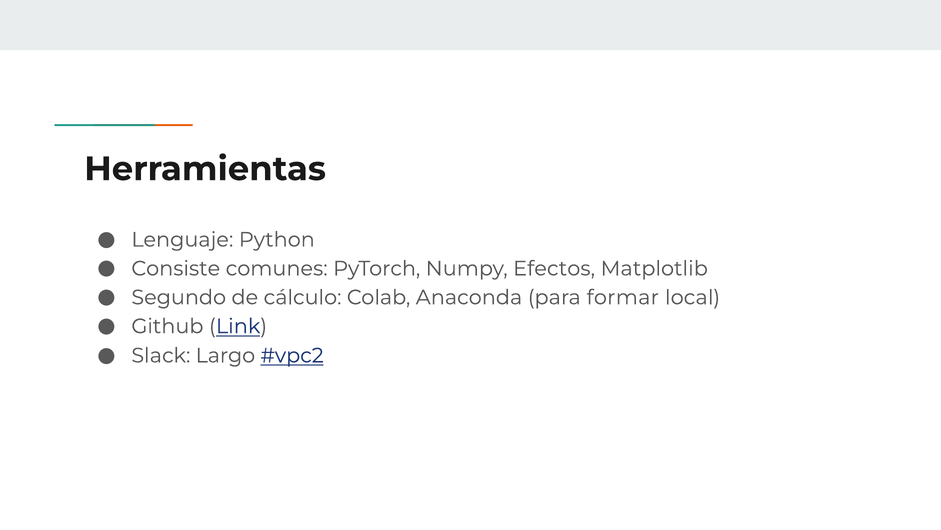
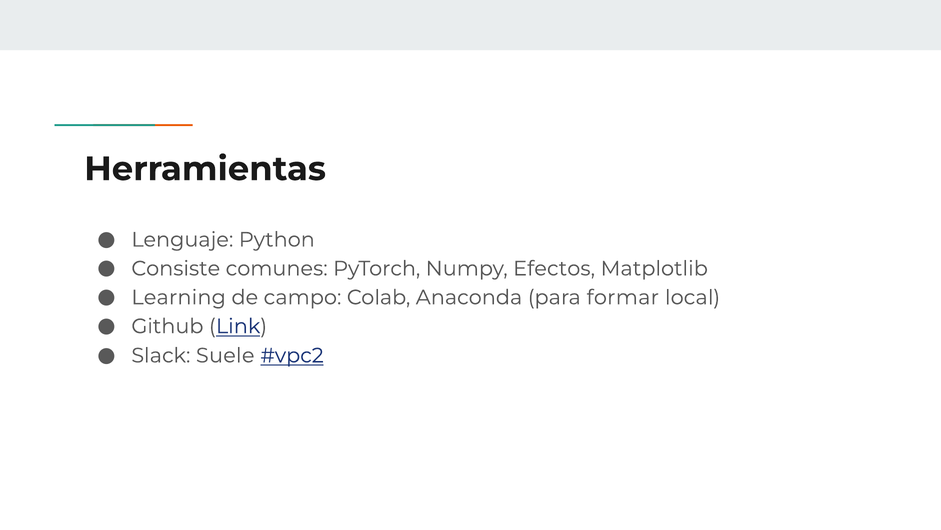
Segundo: Segundo -> Learning (179, 297)
cálculo: cálculo -> campo (302, 297)
Largo: Largo -> Suele (225, 355)
